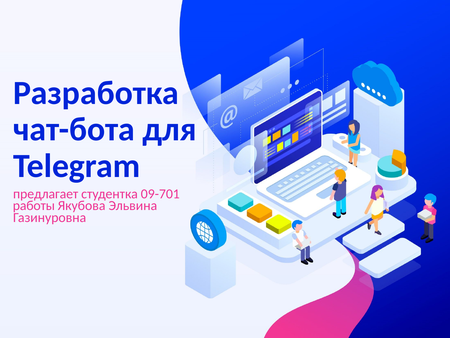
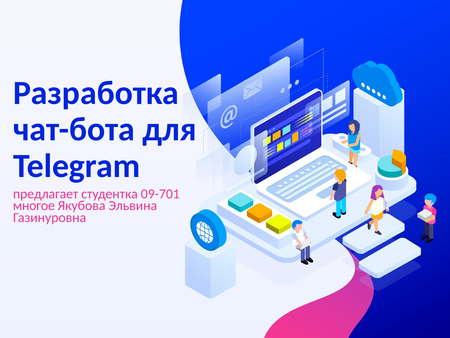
работы: работы -> многое (34, 205)
